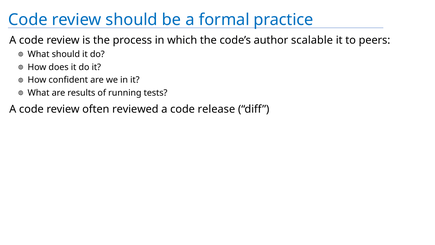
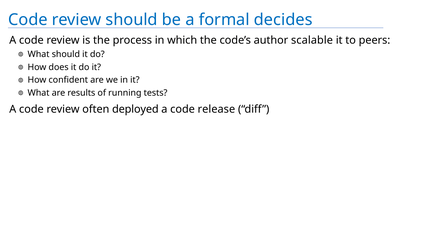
practice: practice -> decides (283, 20)
reviewed: reviewed -> deployed (135, 109)
